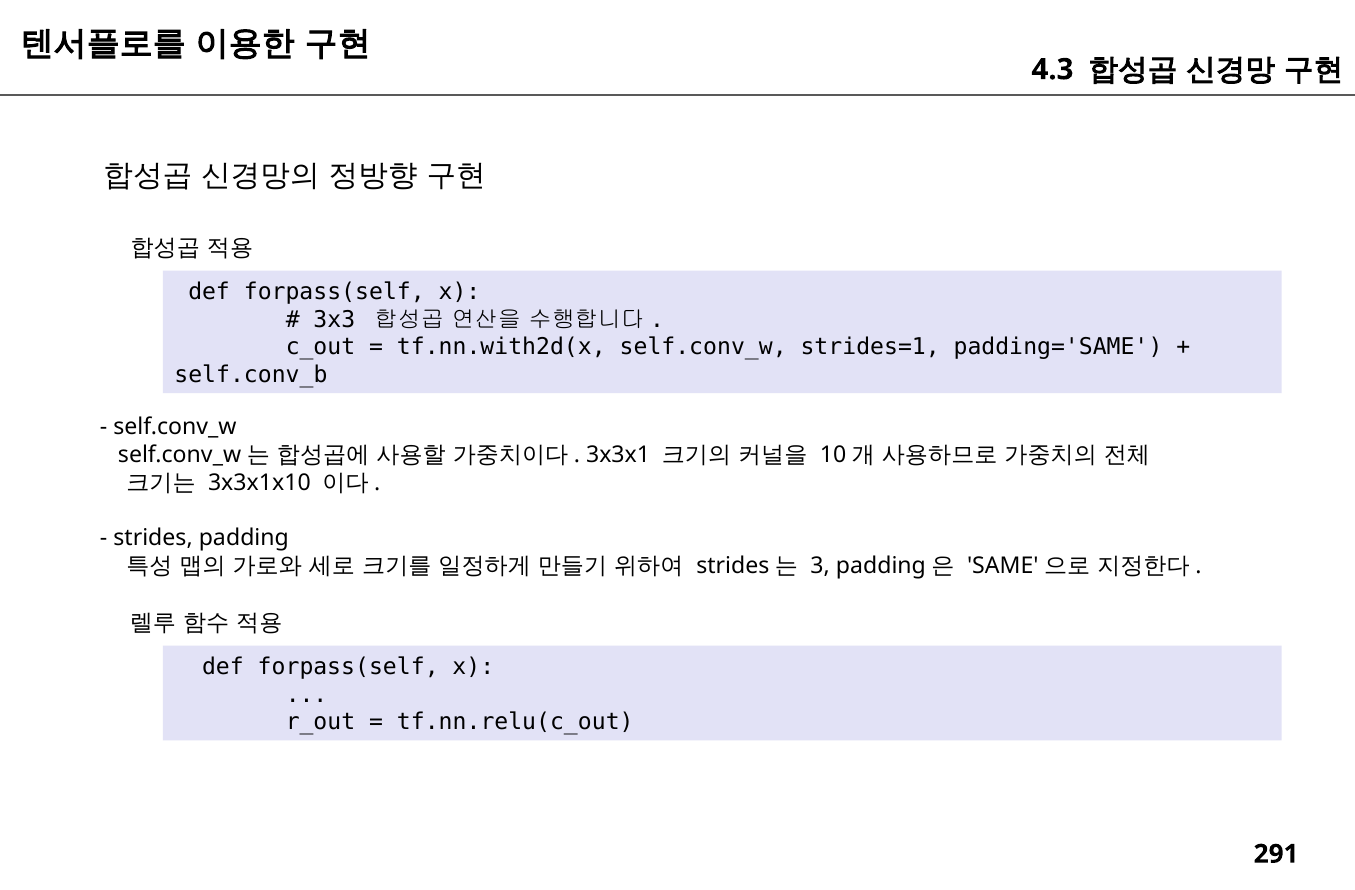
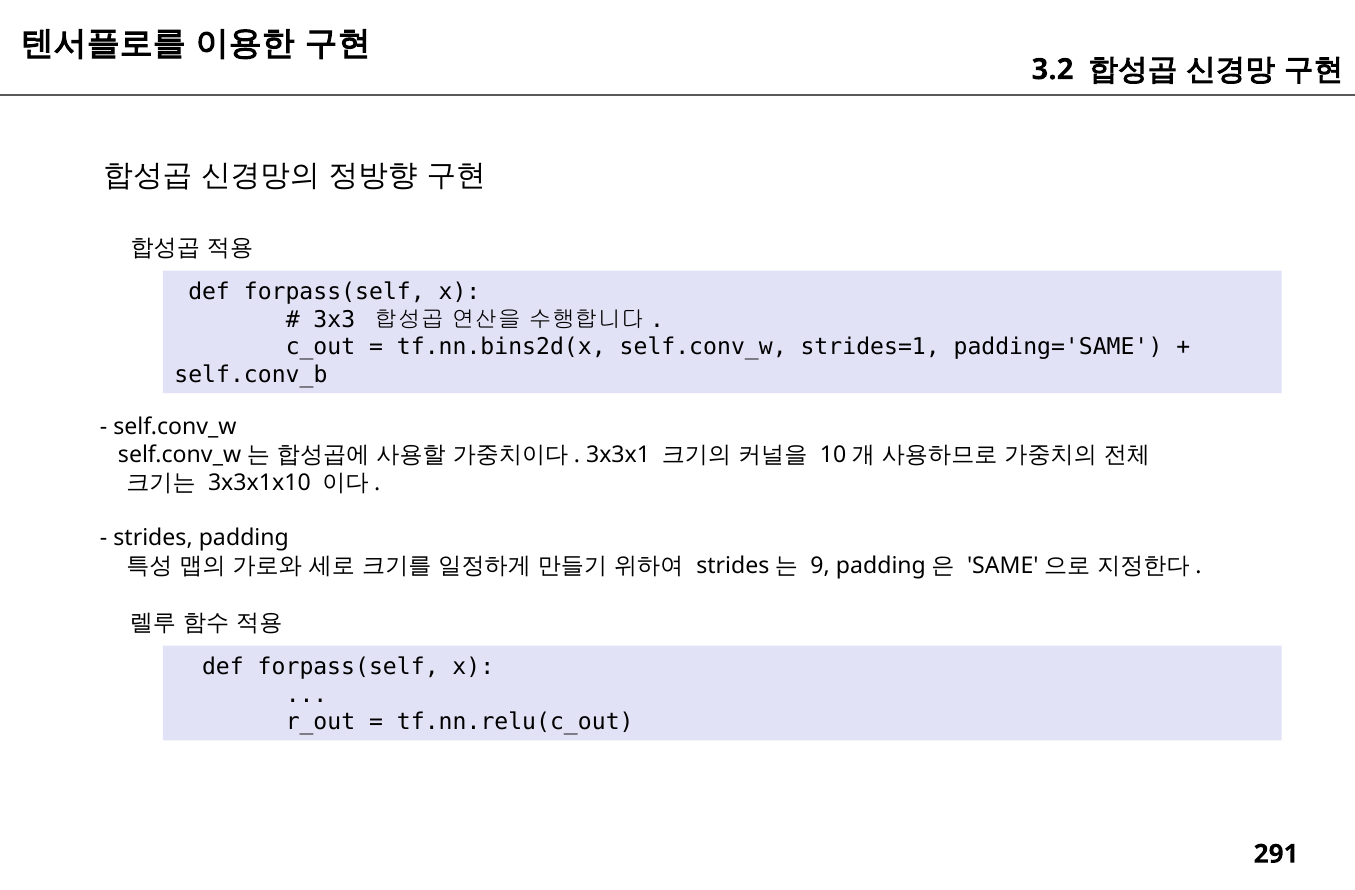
4.3: 4.3 -> 3.2 (1053, 69)
tf.nn.with2d(x: tf.nn.with2d(x -> tf.nn.bins2d(x (501, 347)
3: 3 -> 9 (820, 566)
